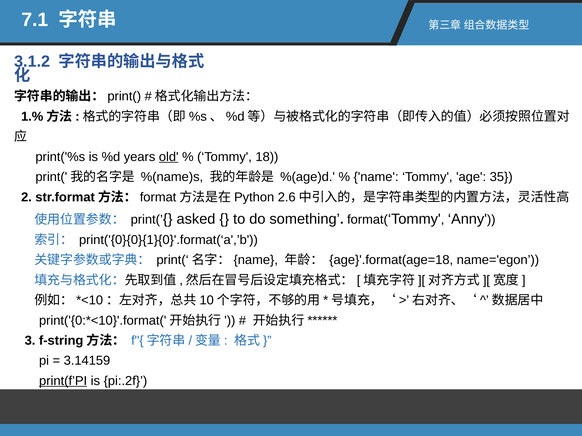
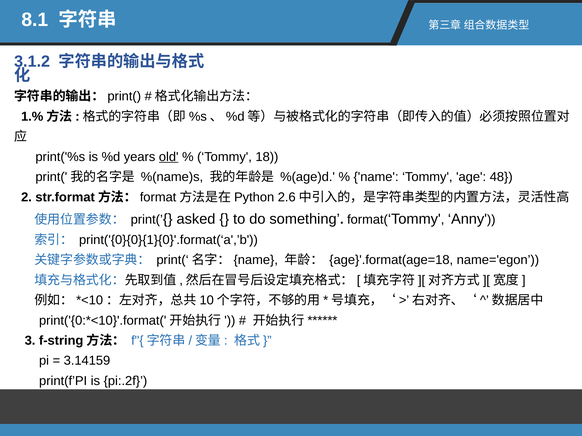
7.1: 7.1 -> 8.1 (35, 20)
35: 35 -> 48 (501, 177)
print(f’PI underline: present -> none (63, 381)
